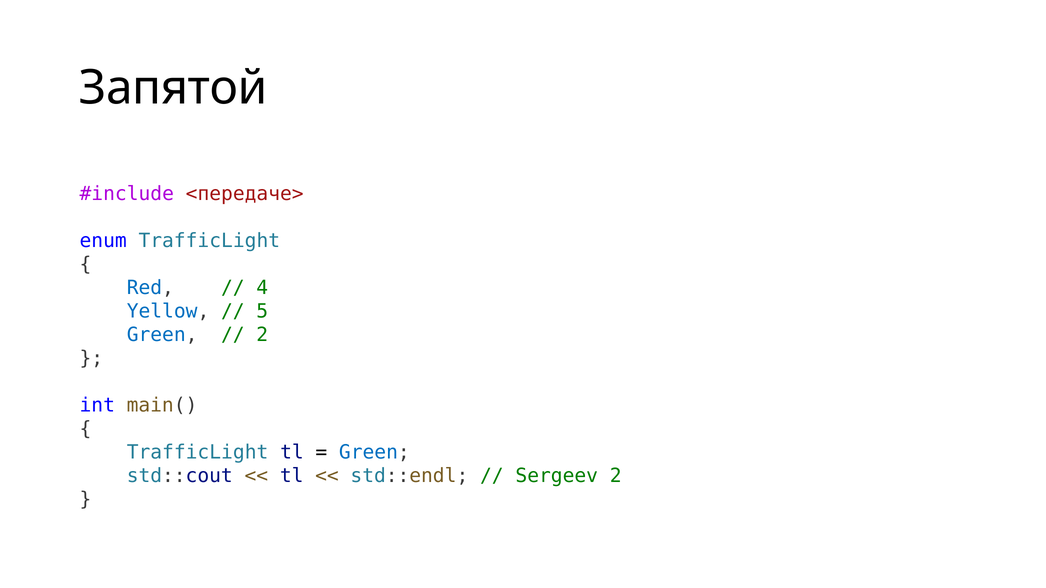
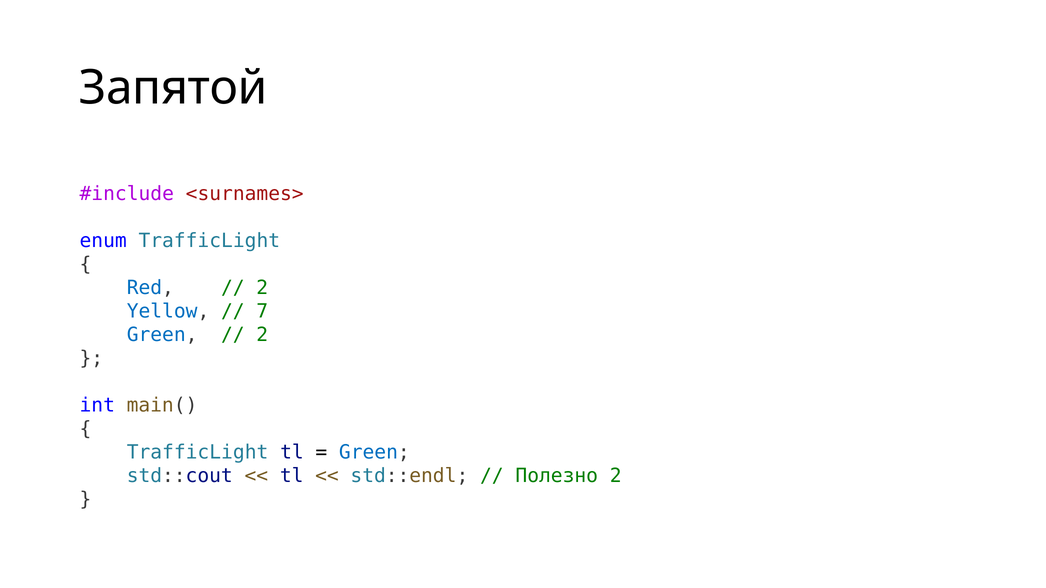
<передаче>: <передаче> -> <surnames> (245, 194)
4: 4 -> 2 (262, 288)
5: 5 -> 7 (262, 311)
Sergeev: Sergeev -> Полезно (557, 476)
